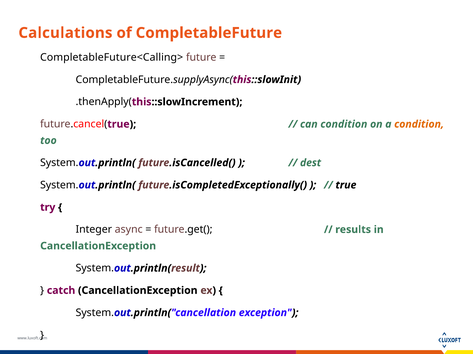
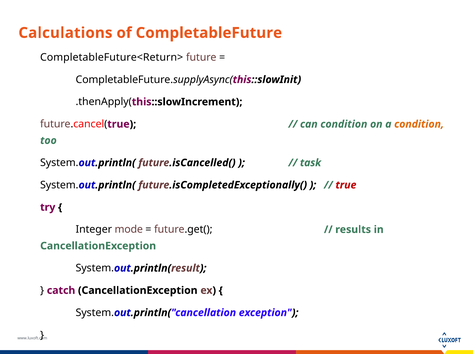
CompletableFuture<Calling>: CompletableFuture<Calling> -> CompletableFuture<Return> (112, 57)
dest: dest -> task (311, 163)
true colour: black -> red (346, 185)
async: async -> mode (129, 230)
